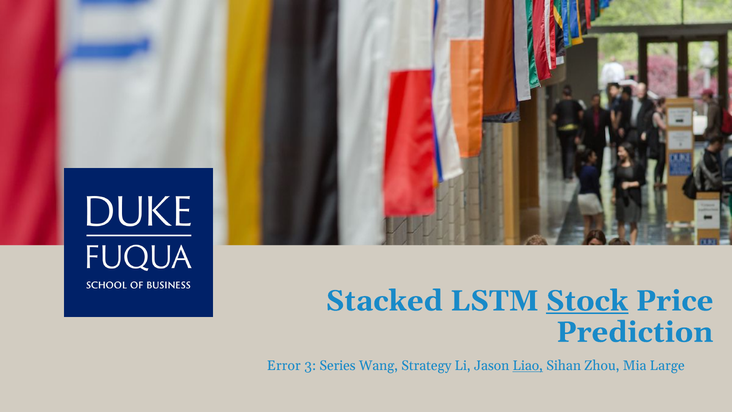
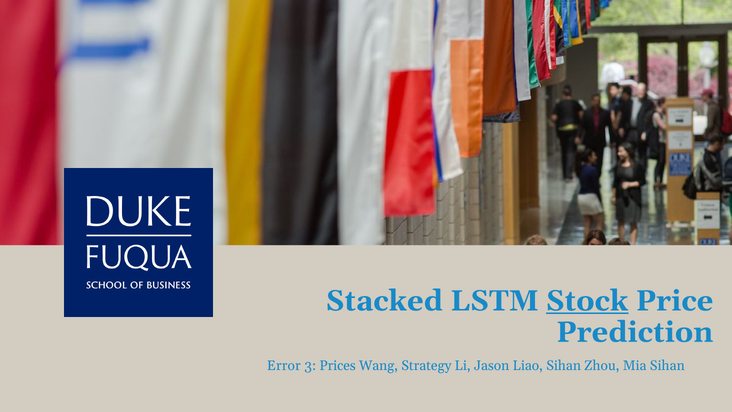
Series: Series -> Prices (338, 366)
Liao underline: present -> none (528, 366)
Mia Large: Large -> Sihan (667, 366)
